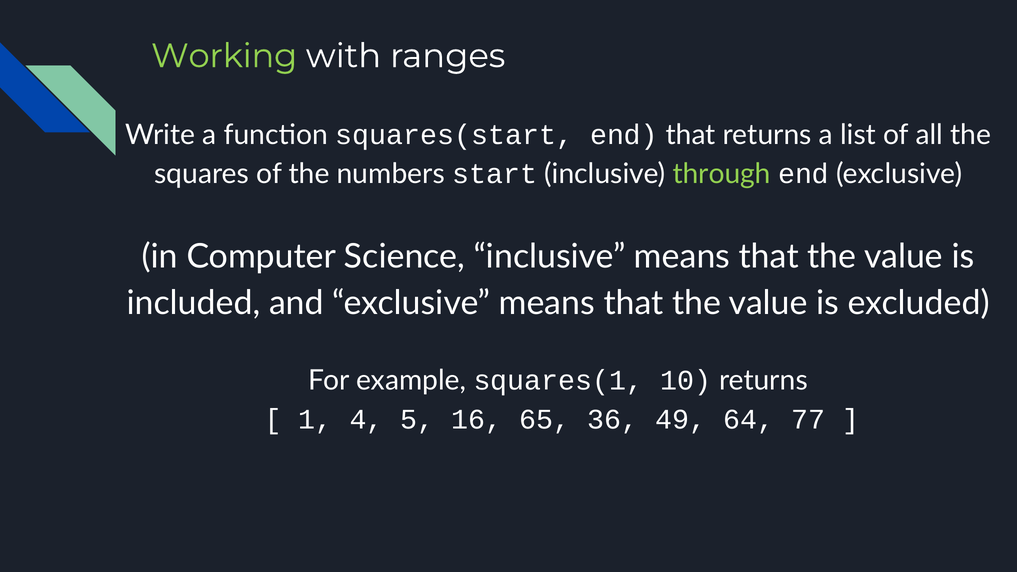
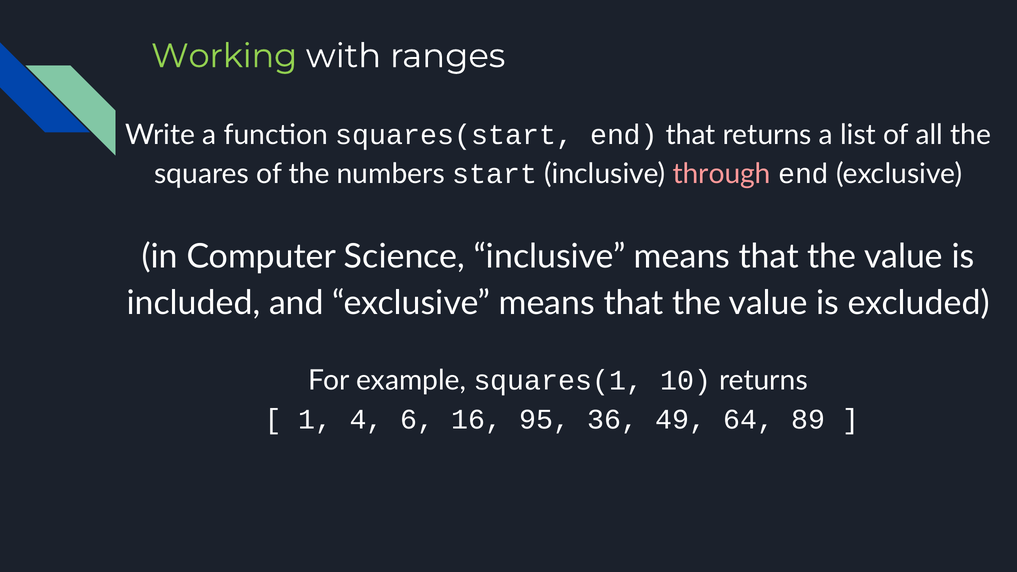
through colour: light green -> pink (722, 174)
5: 5 -> 6 (417, 419)
65: 65 -> 95 (545, 419)
77: 77 -> 89 (808, 419)
